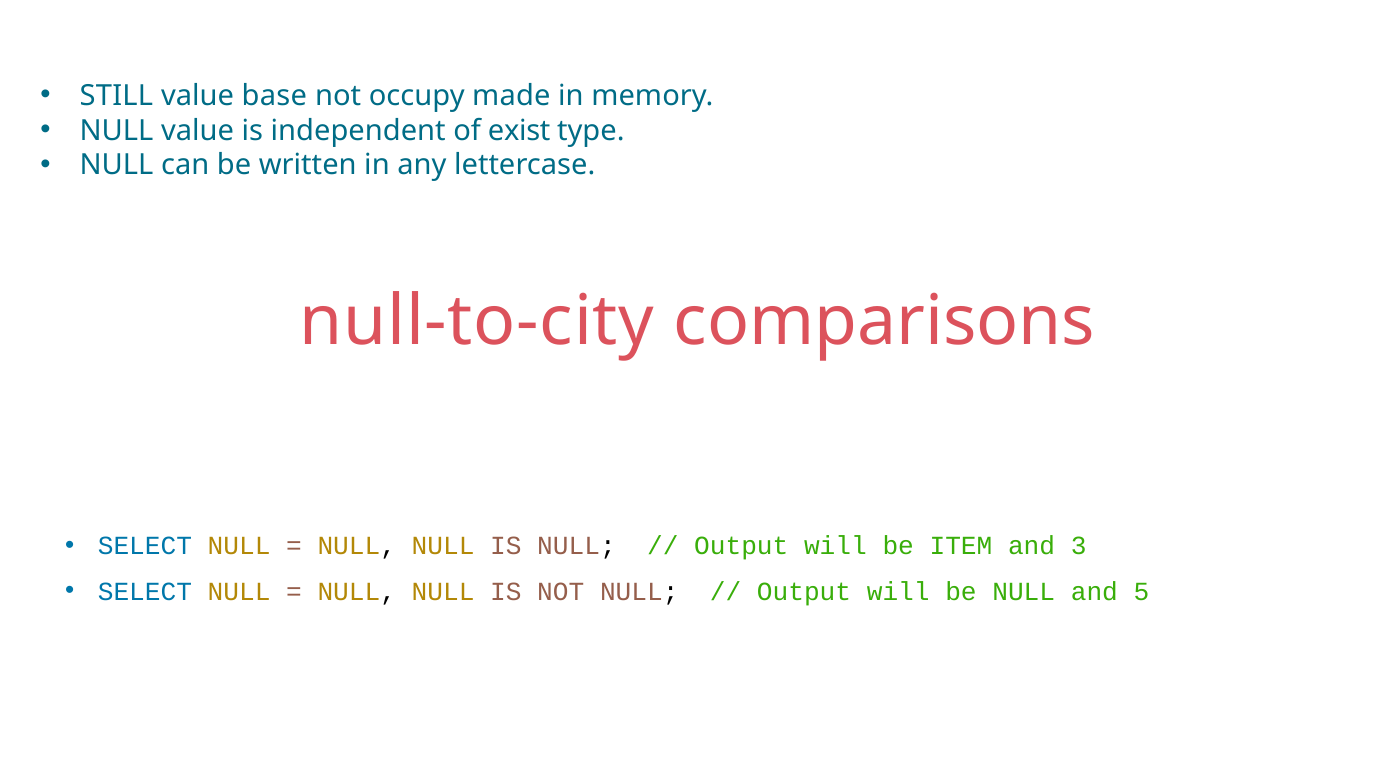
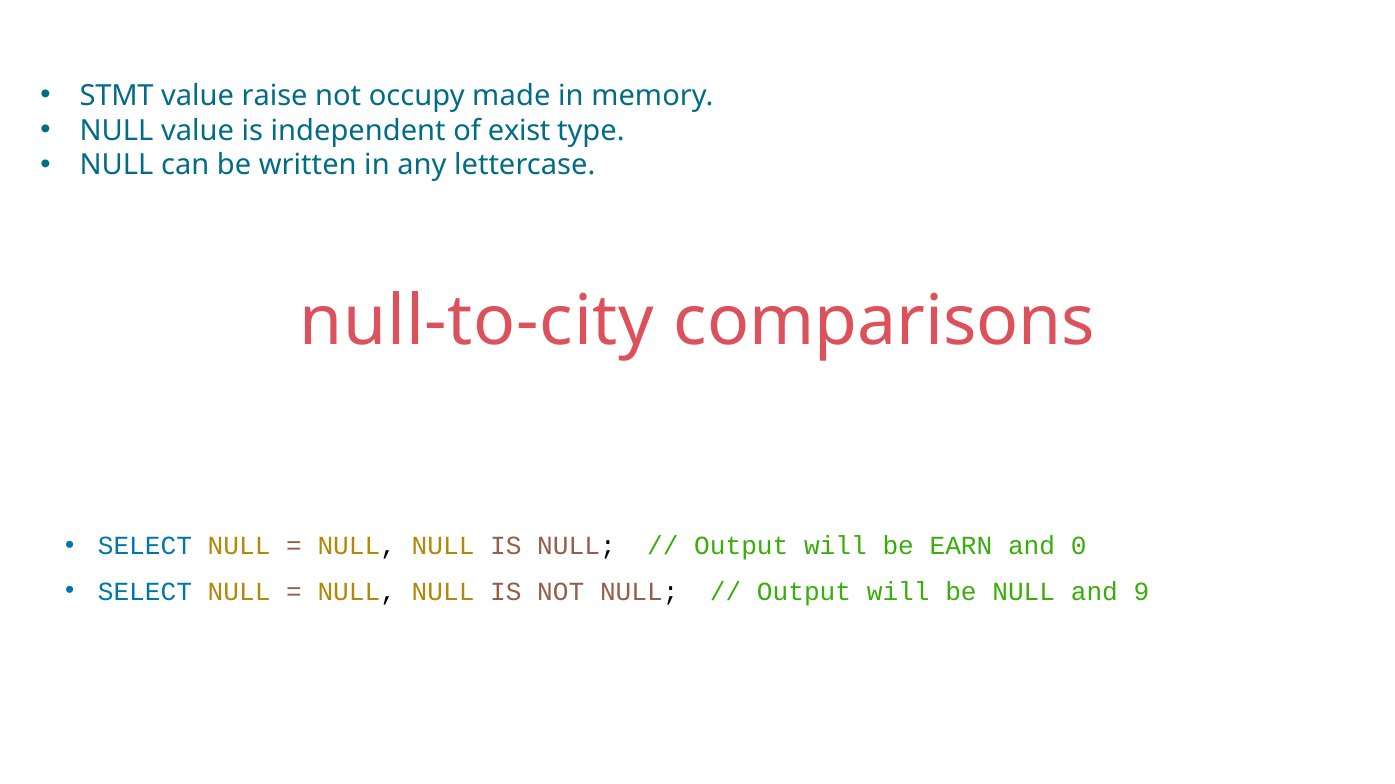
STILL: STILL -> STMT (117, 96)
base: base -> raise (275, 96)
ITEM: ITEM -> EARN (961, 547)
3: 3 -> 0 (1079, 547)
5: 5 -> 9 (1141, 592)
